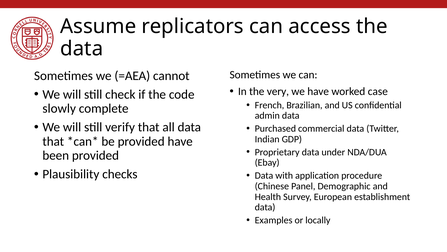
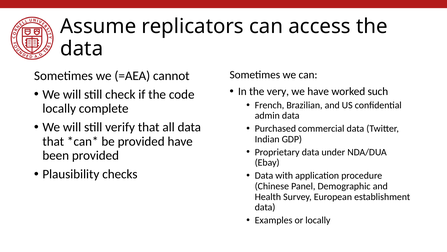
case: case -> such (378, 91)
slowly: slowly -> locally (59, 108)
